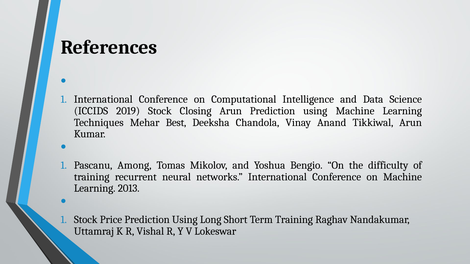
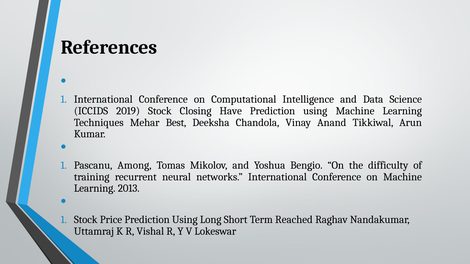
Closing Arun: Arun -> Have (231, 111)
Term Training: Training -> Reached (294, 220)
